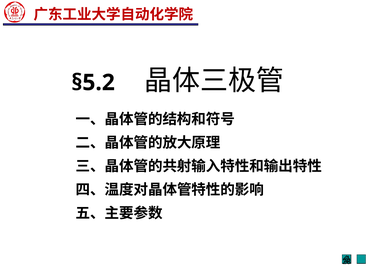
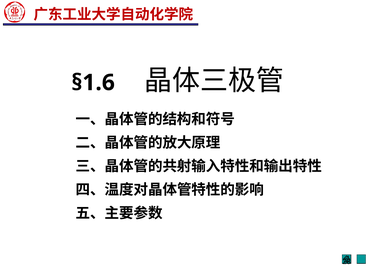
§5.2: §5.2 -> §1.6 (93, 83)
